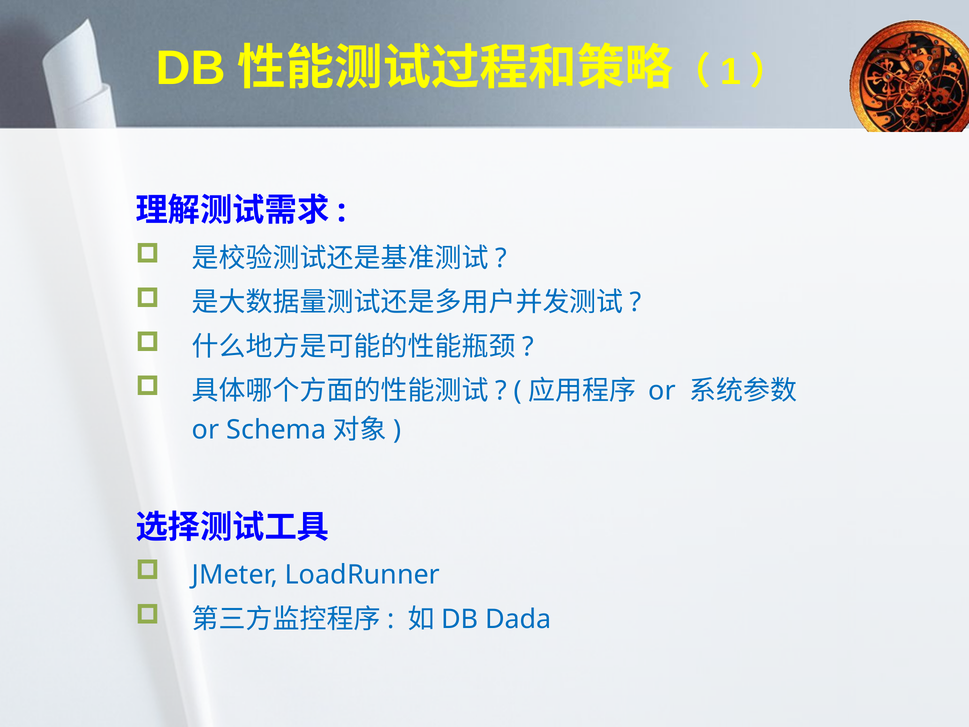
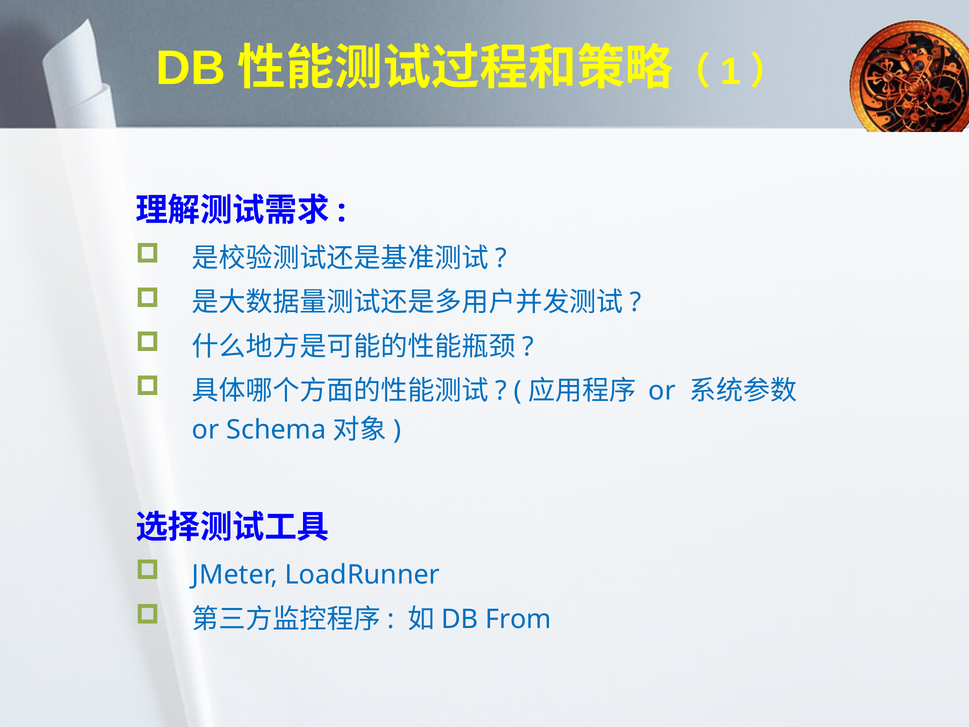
Dada: Dada -> From (518, 619)
